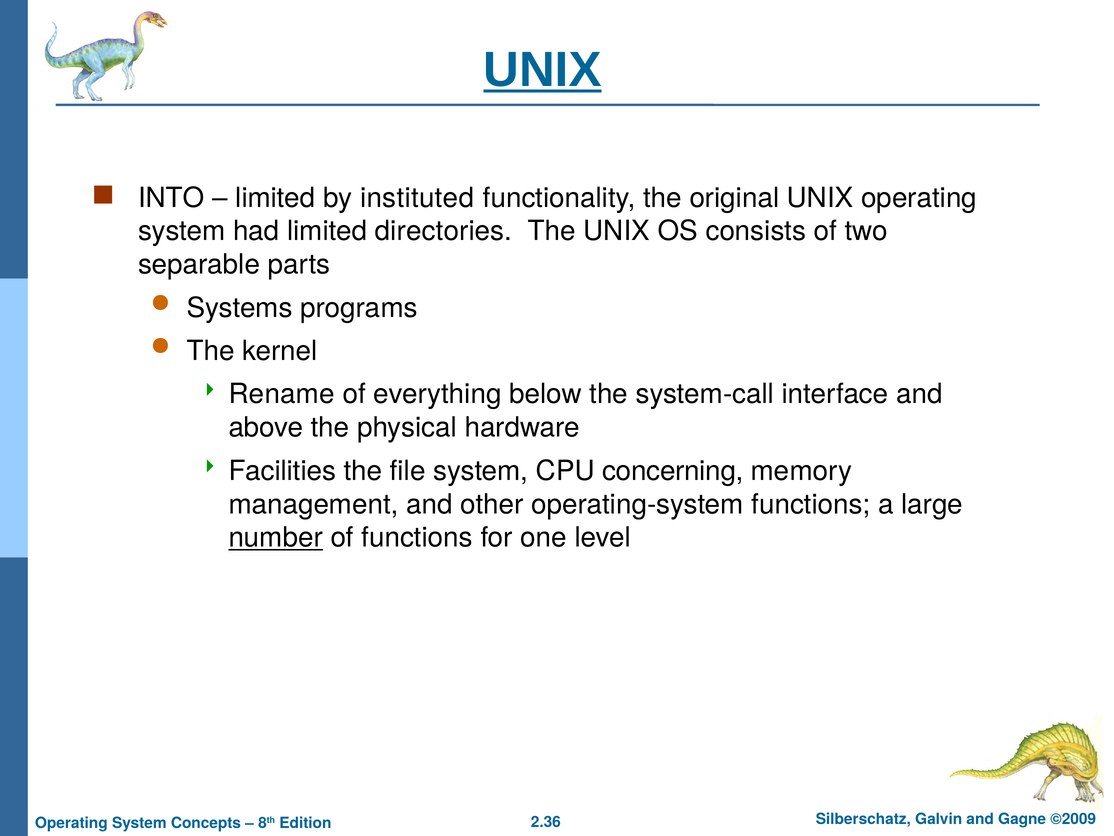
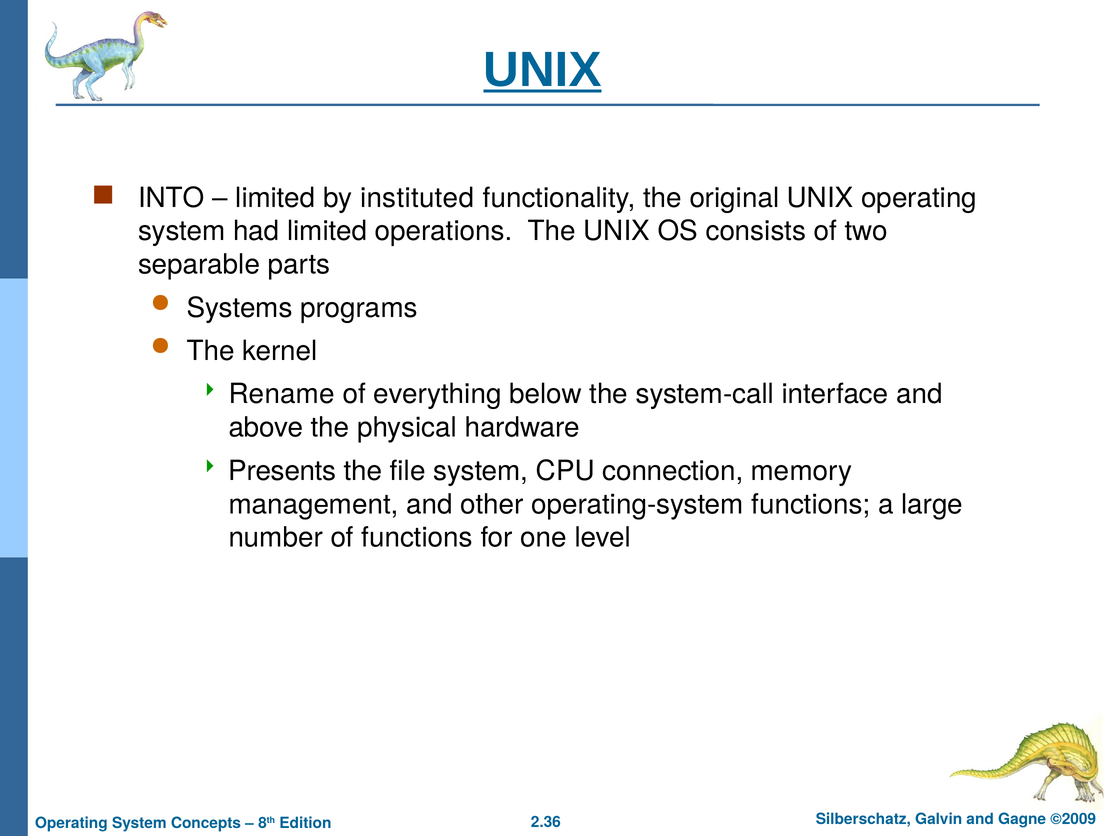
directories: directories -> operations (444, 231)
Facilities: Facilities -> Presents (282, 471)
concerning: concerning -> connection (673, 471)
number underline: present -> none (276, 537)
